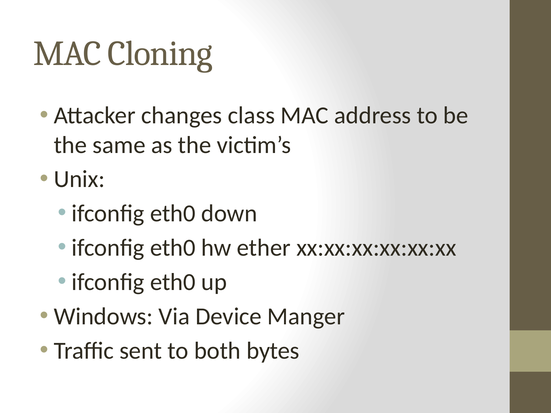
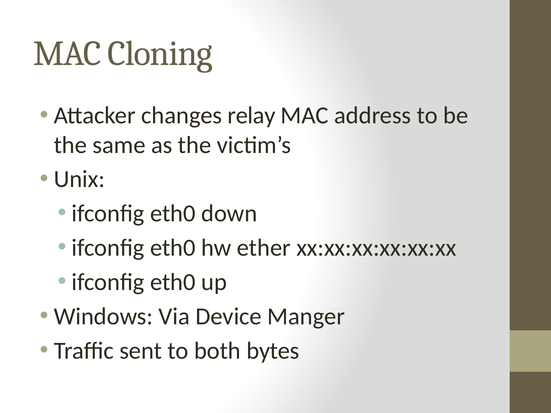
class: class -> relay (251, 116)
